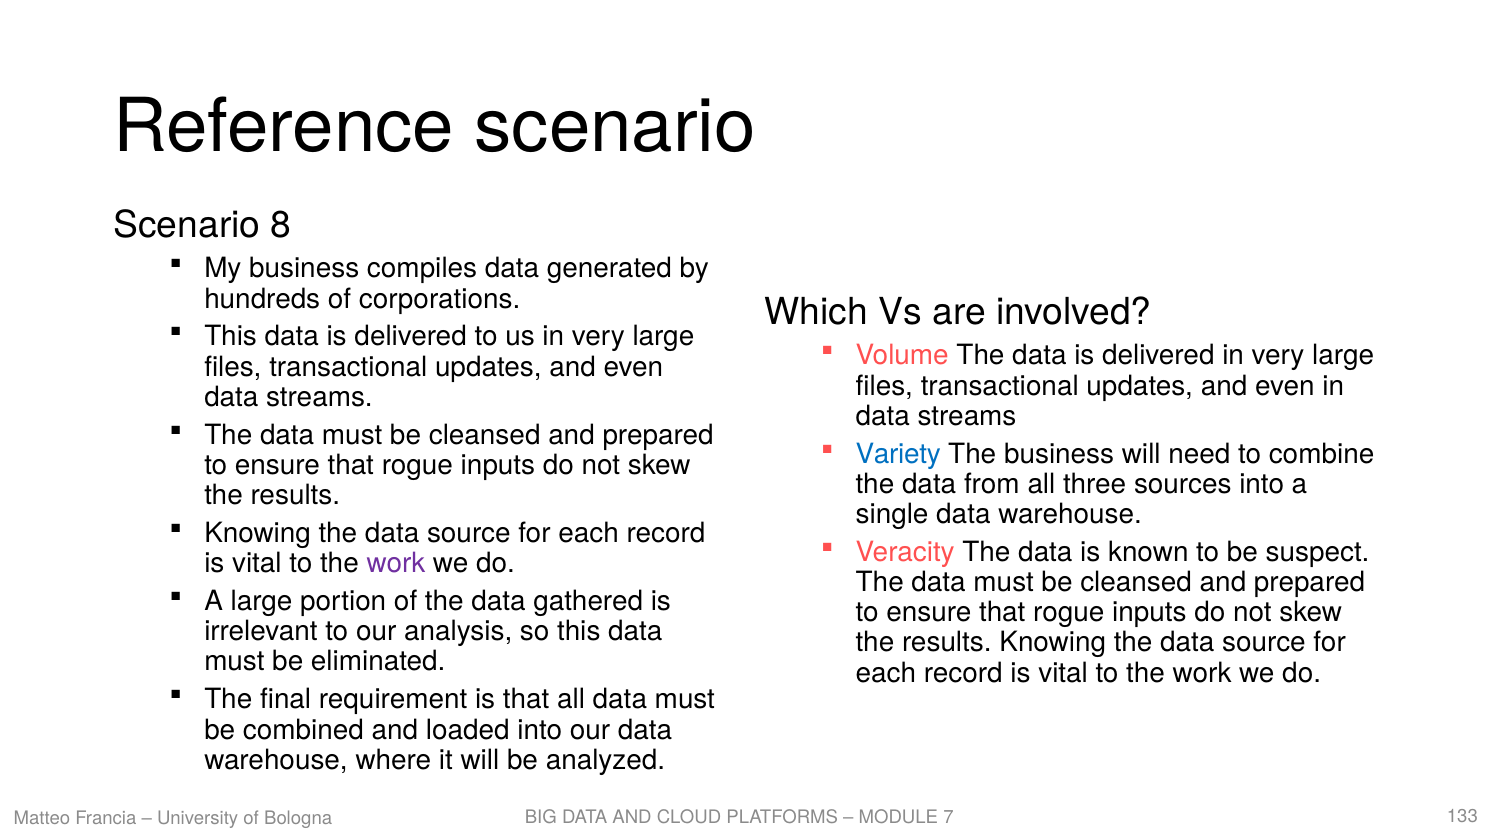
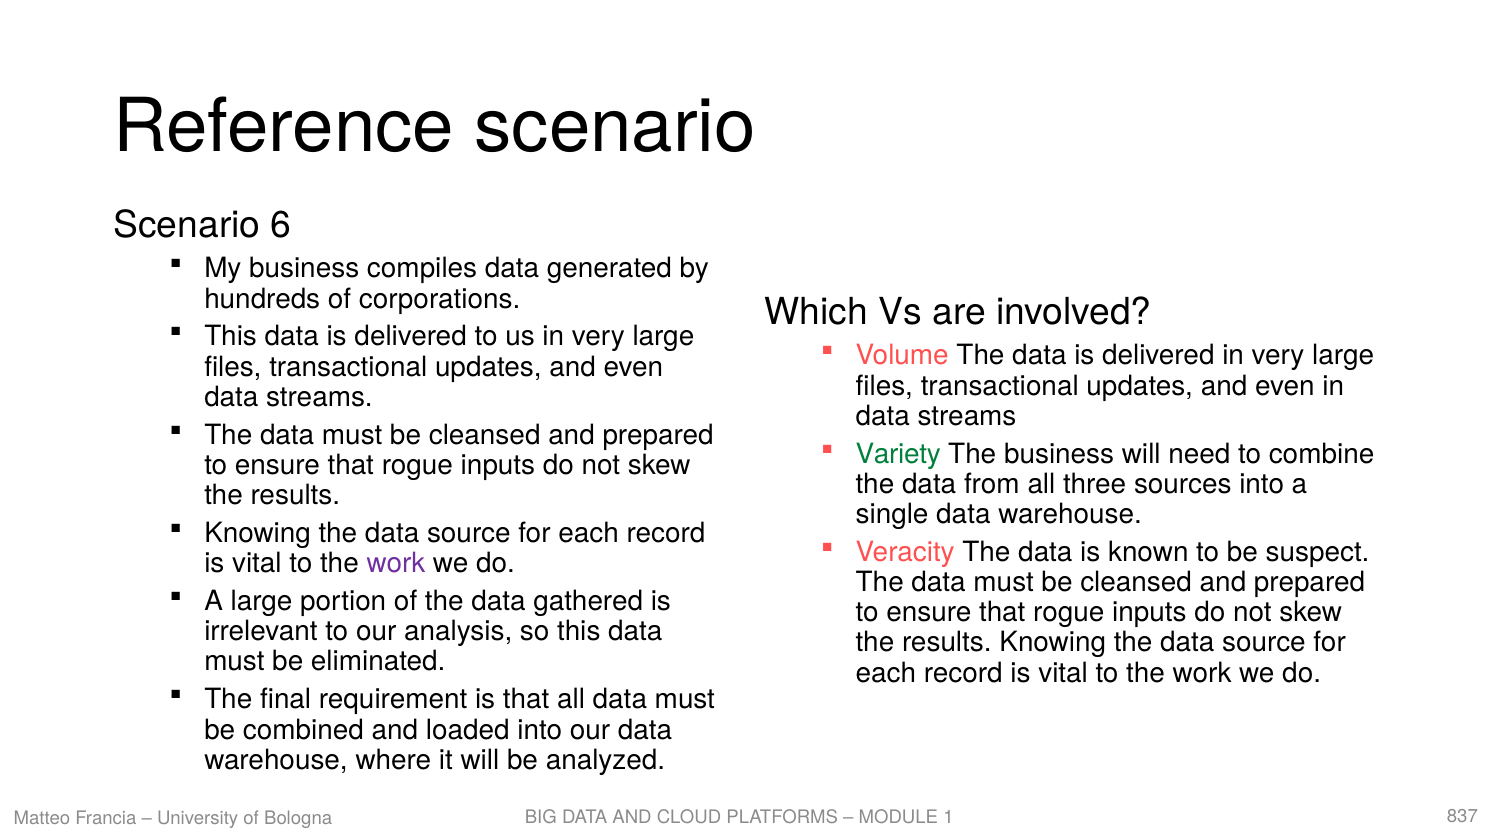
8: 8 -> 6 (281, 226)
Variety colour: blue -> green (898, 454)
7: 7 -> 1 (949, 817)
133: 133 -> 837 (1462, 816)
